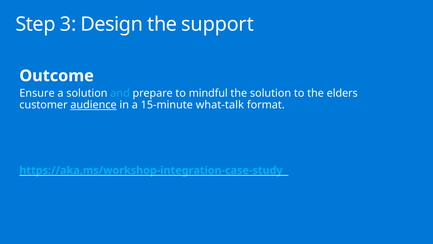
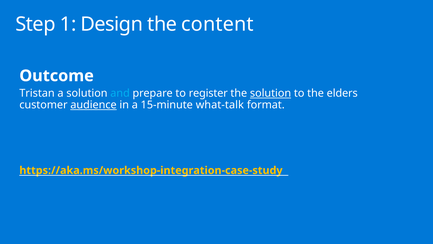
3: 3 -> 1 (68, 24)
support: support -> content (217, 24)
Ensure: Ensure -> Tristan (37, 93)
mindful: mindful -> register (208, 93)
solution underline: none -> present (271, 93)
https://aka.ms/workshop-integration-case-study colour: light blue -> yellow (151, 170)
